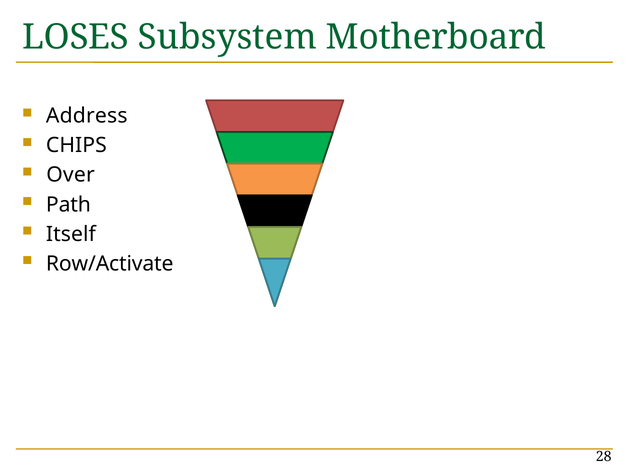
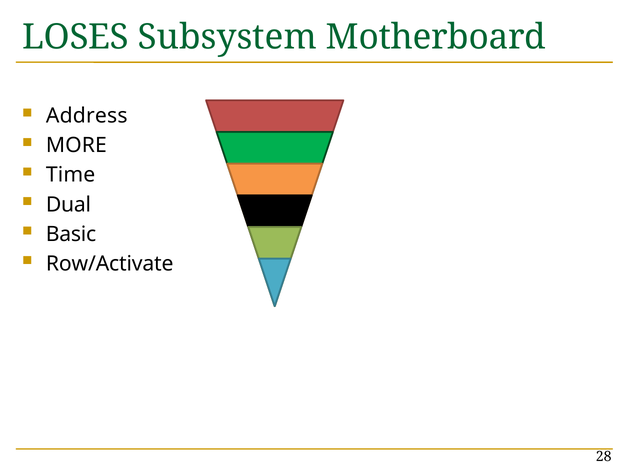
CHIPS: CHIPS -> MORE (76, 146)
Over: Over -> Time (71, 175)
Path: Path -> Dual (68, 205)
Itself: Itself -> Basic (71, 234)
